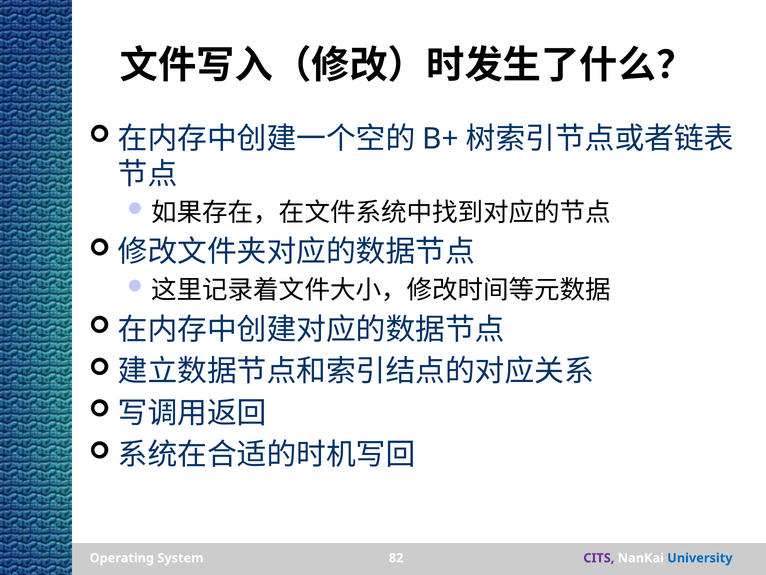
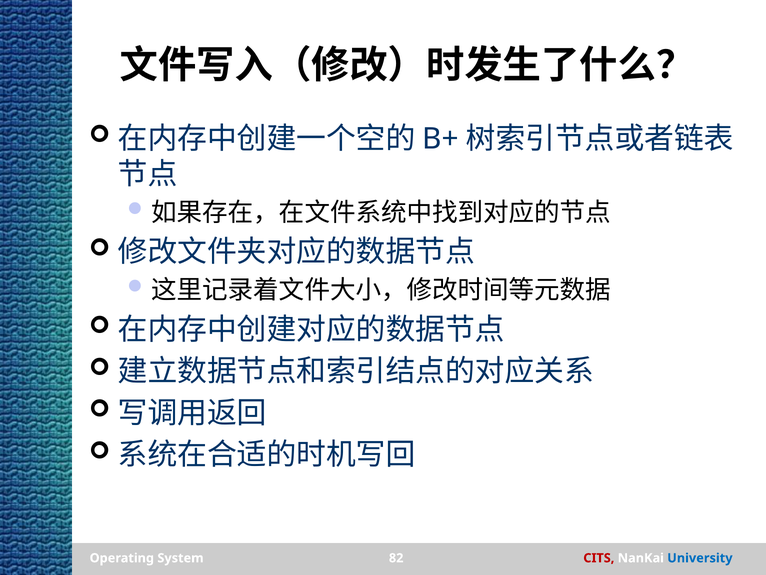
CITS colour: purple -> red (599, 558)
